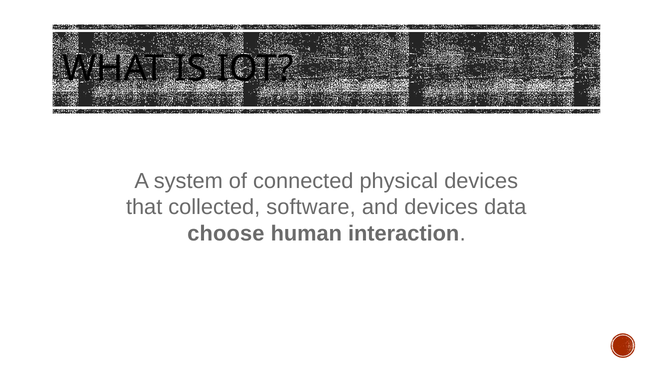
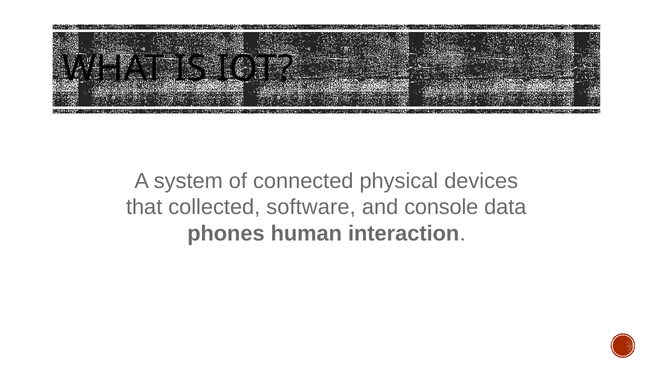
and devices: devices -> console (441, 207)
choose: choose -> phones (226, 234)
